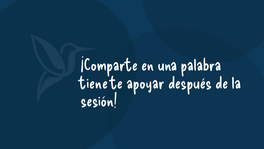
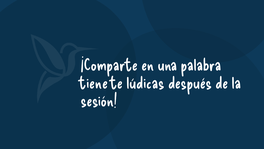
apoyar: apoyar -> lúdicas (145, 83)
